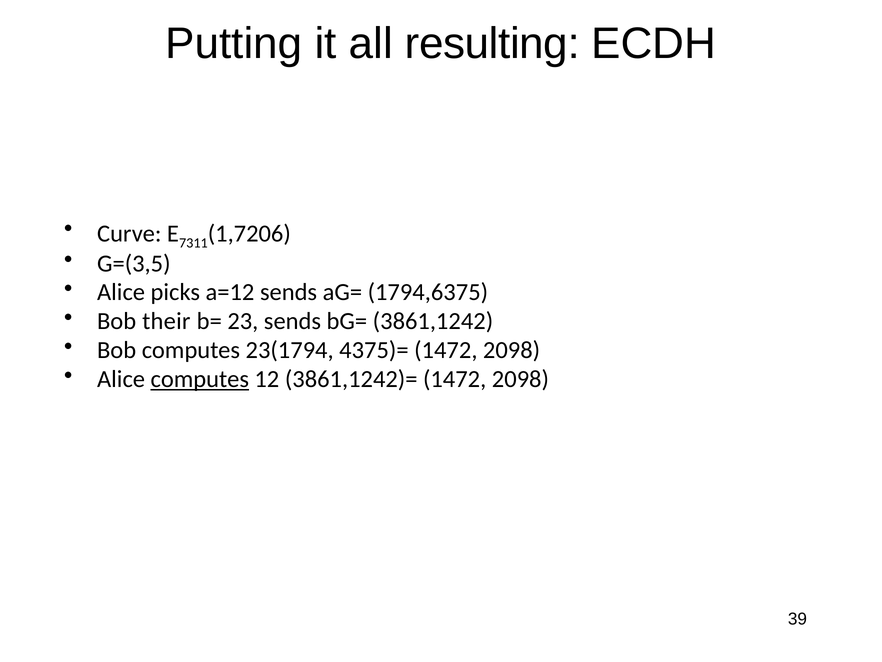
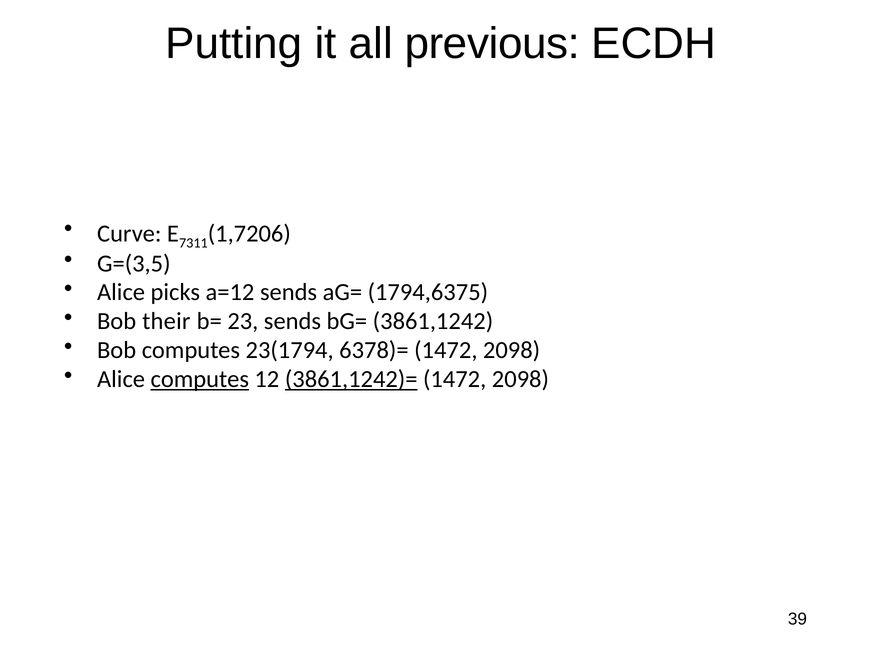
resulting: resulting -> previous (492, 44)
4375)=: 4375)= -> 6378)= (374, 350)
3861,1242)= underline: none -> present (351, 379)
